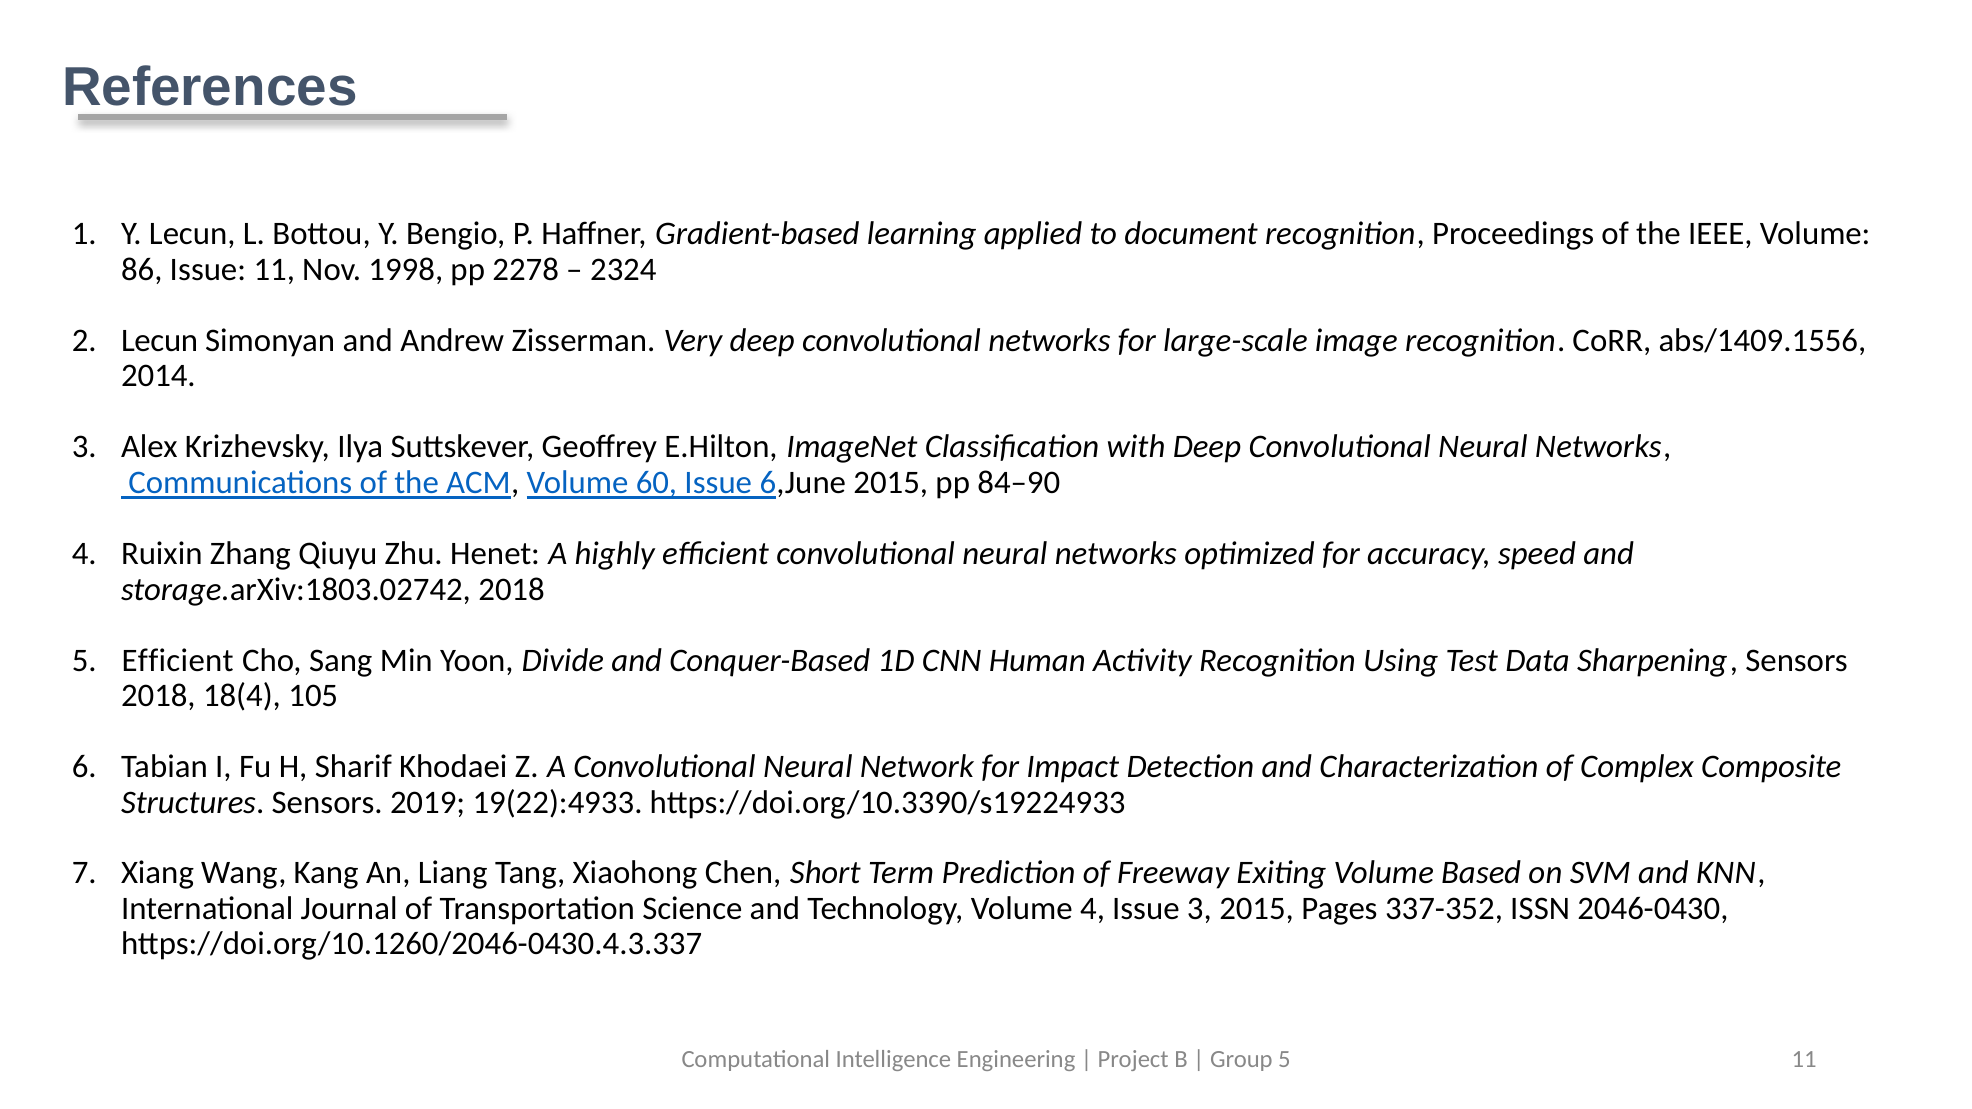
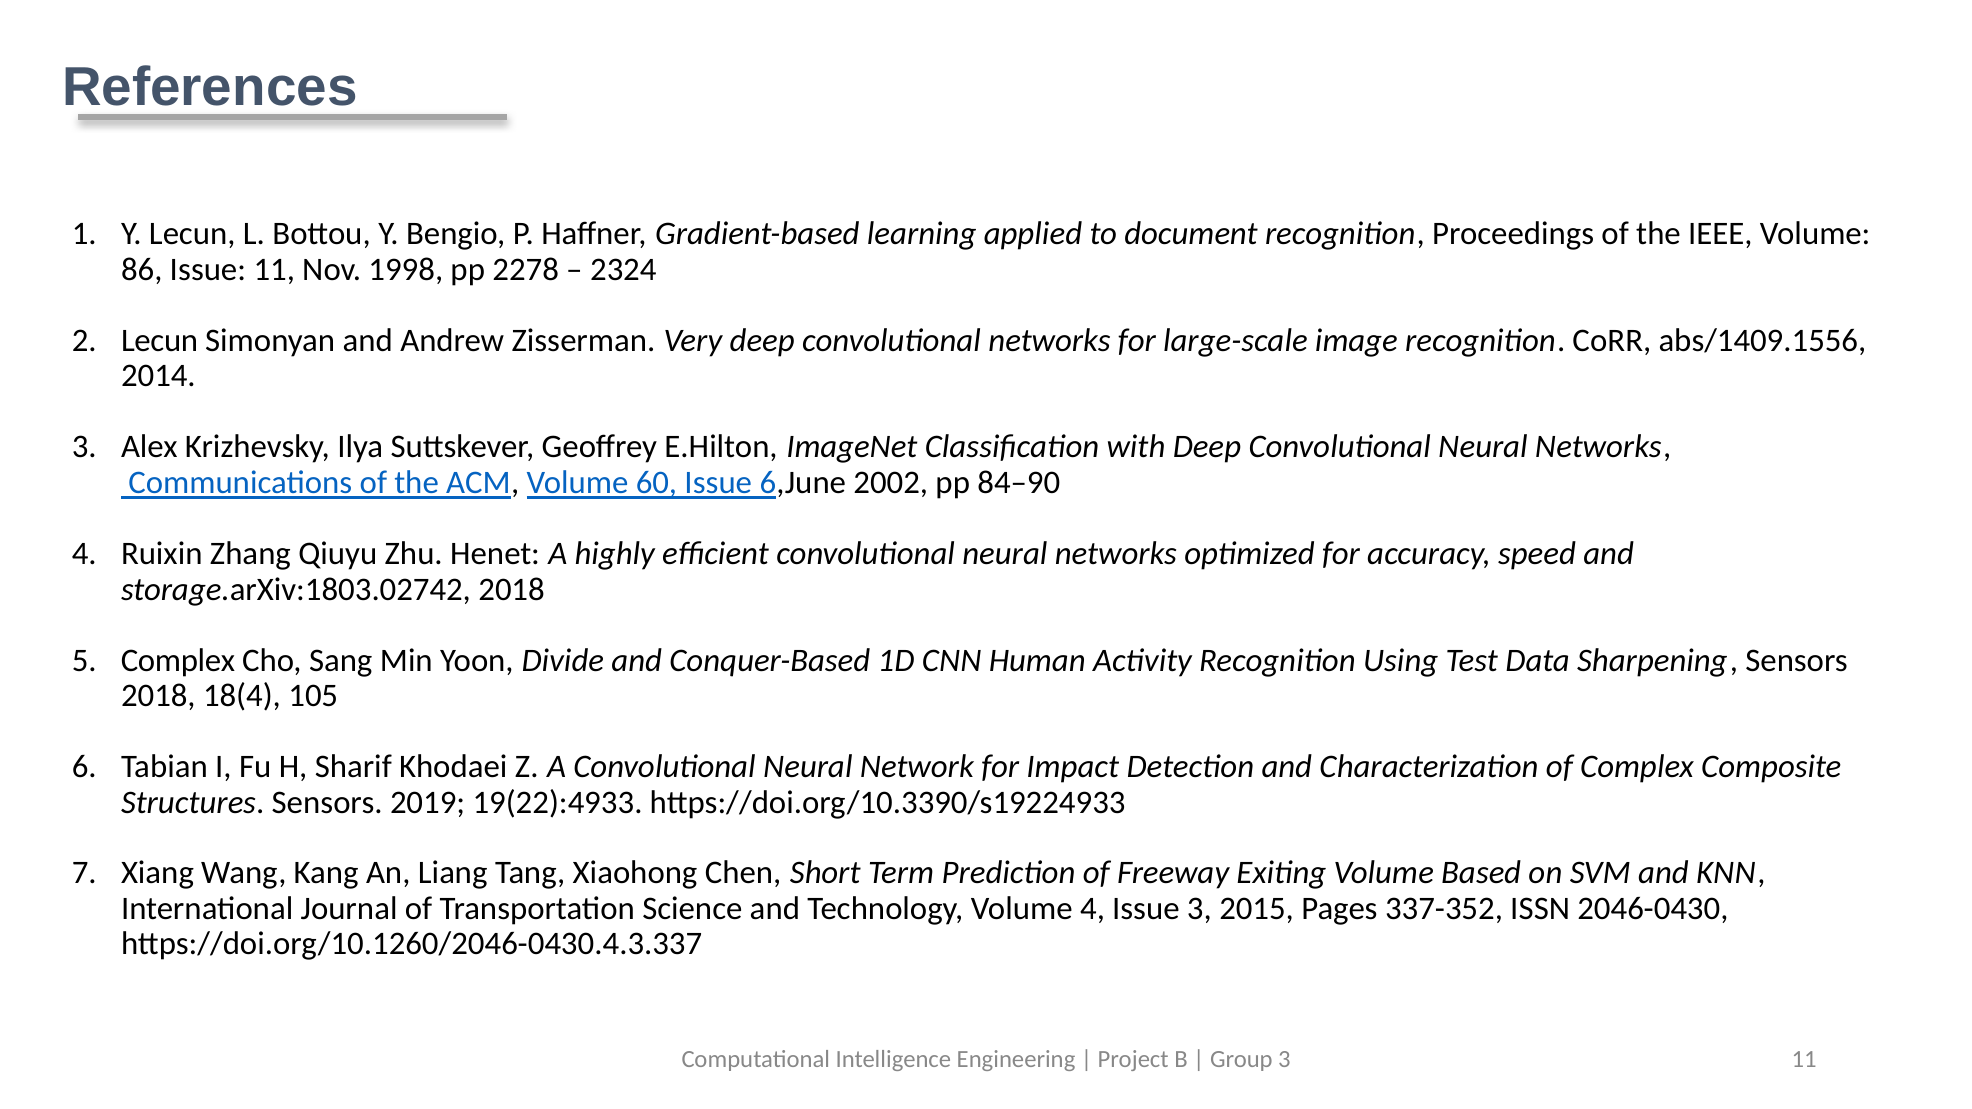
6,June 2015: 2015 -> 2002 (891, 483)
Efficient: Efficient -> Complex (178, 660)
Group 5: 5 -> 3 (1284, 1059)
